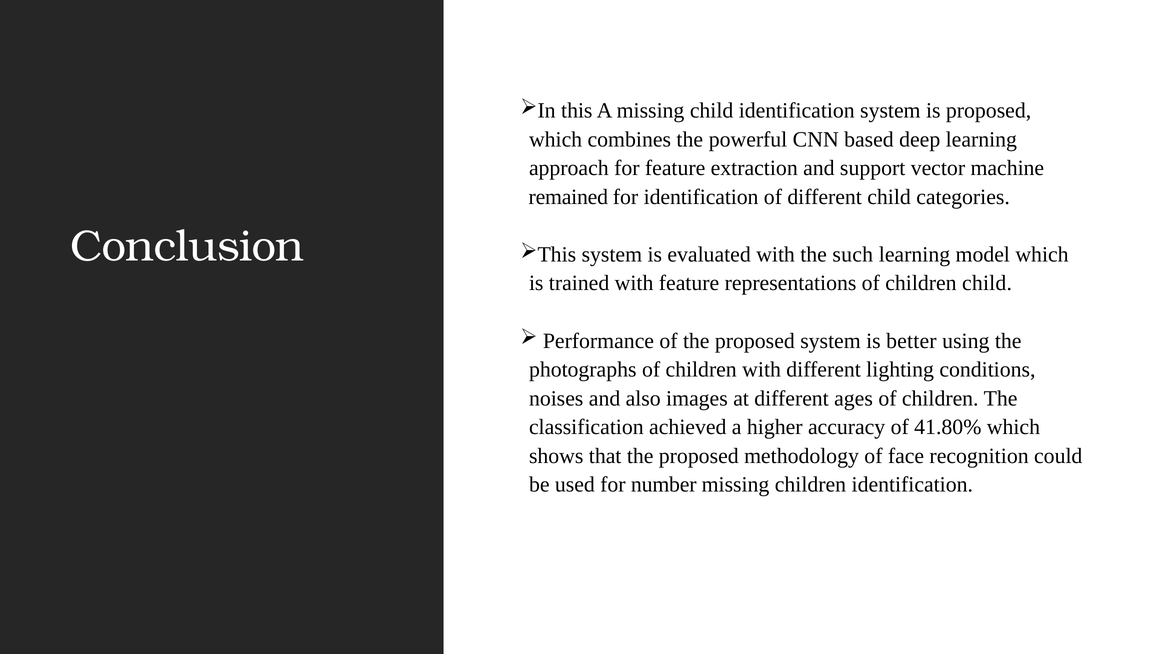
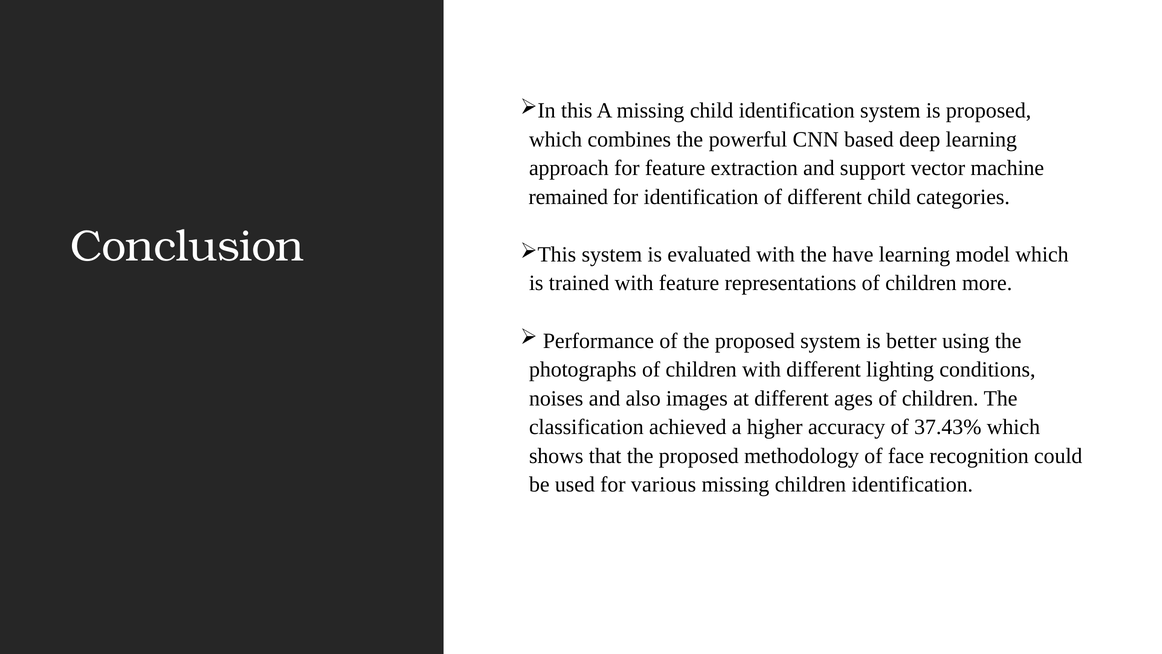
such: such -> have (853, 254)
children child: child -> more (987, 283)
41.80%: 41.80% -> 37.43% (948, 427)
number: number -> various (664, 484)
